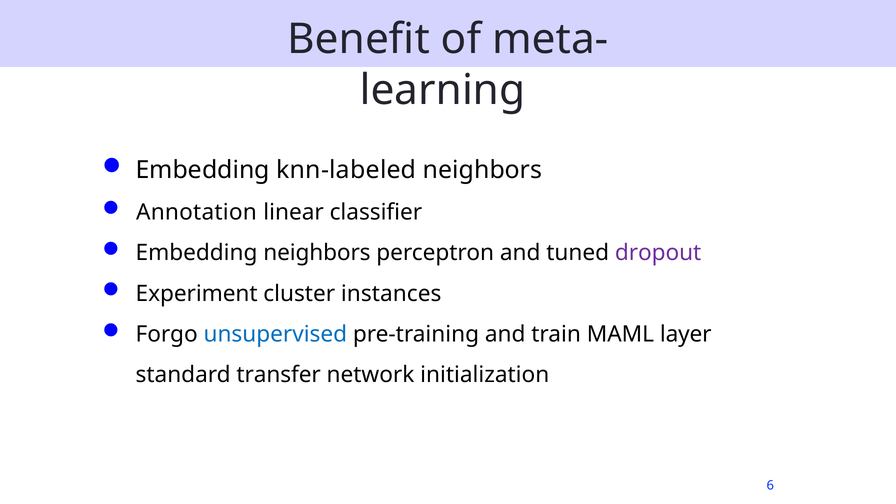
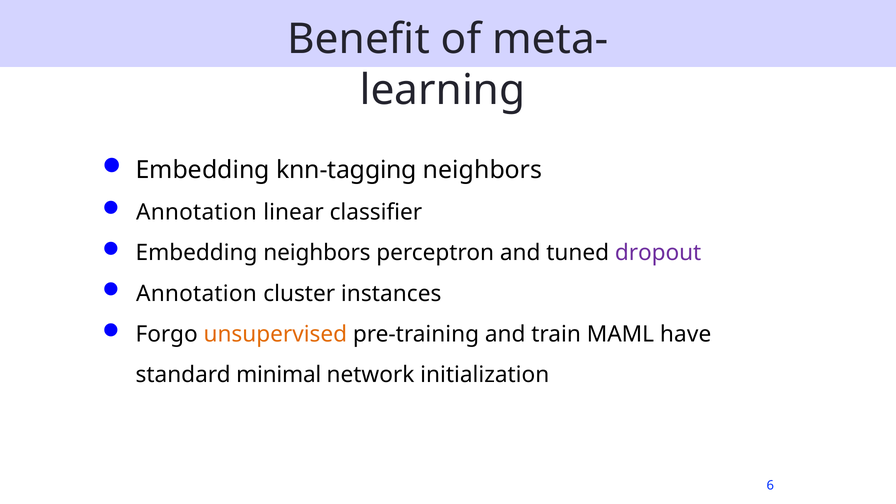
knn-labeled: knn-labeled -> knn-tagging (347, 170)
Experiment: Experiment -> Annotation (196, 294)
unsupervised colour: blue -> orange (275, 334)
layer: layer -> have (686, 334)
transfer: transfer -> minimal (279, 375)
